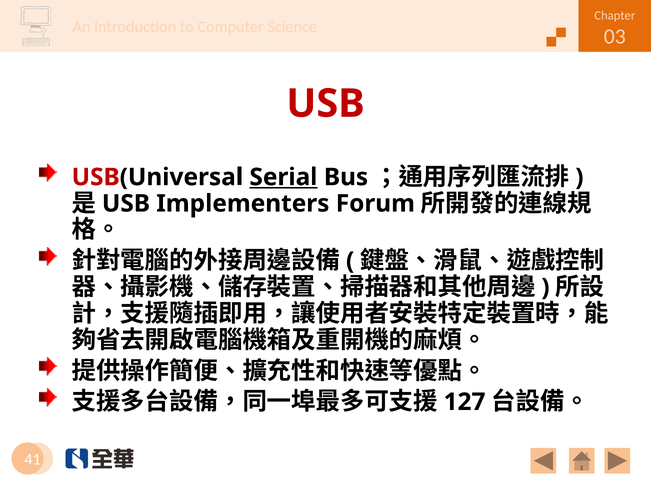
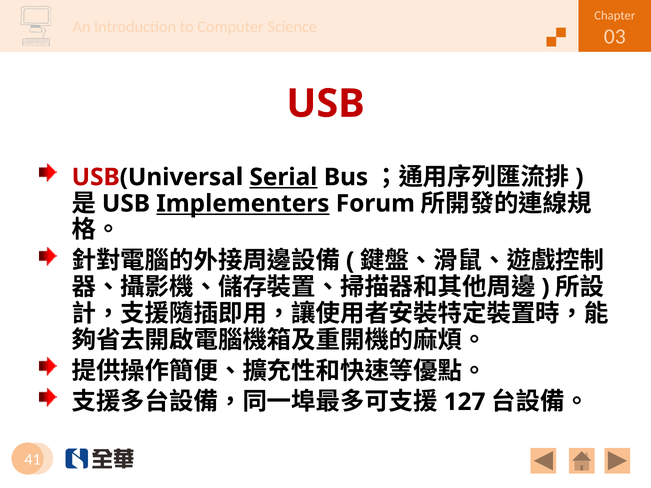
Implementers underline: none -> present (243, 204)
